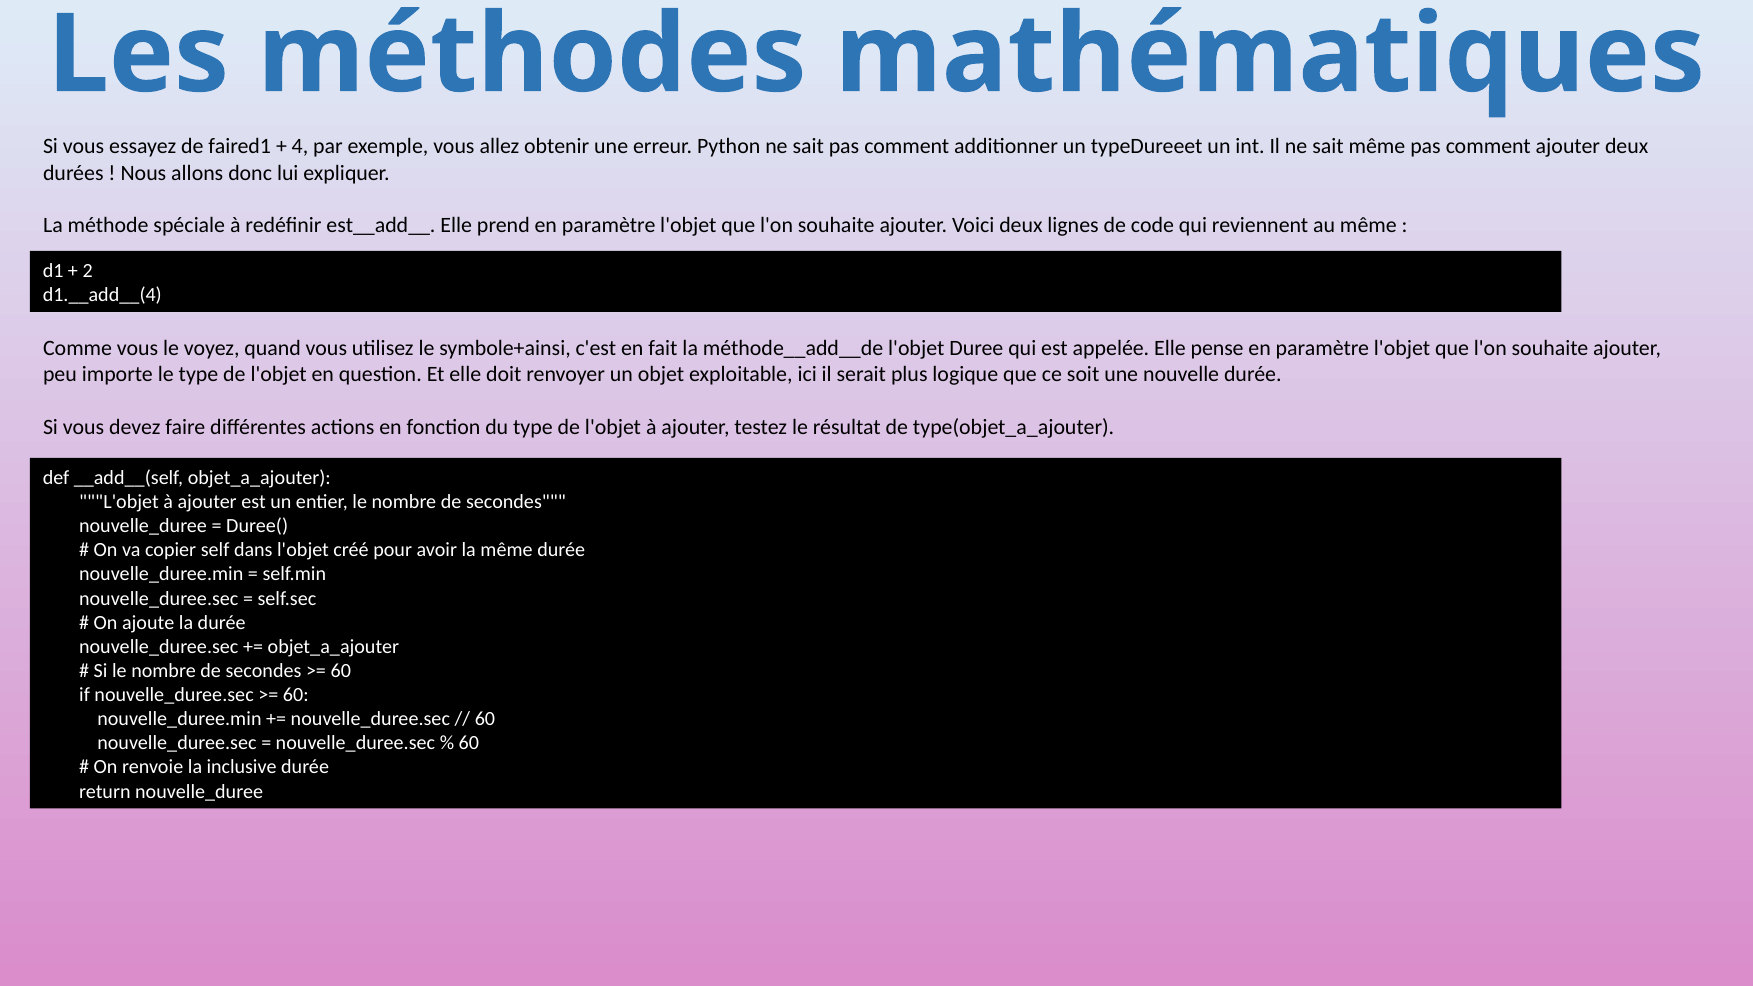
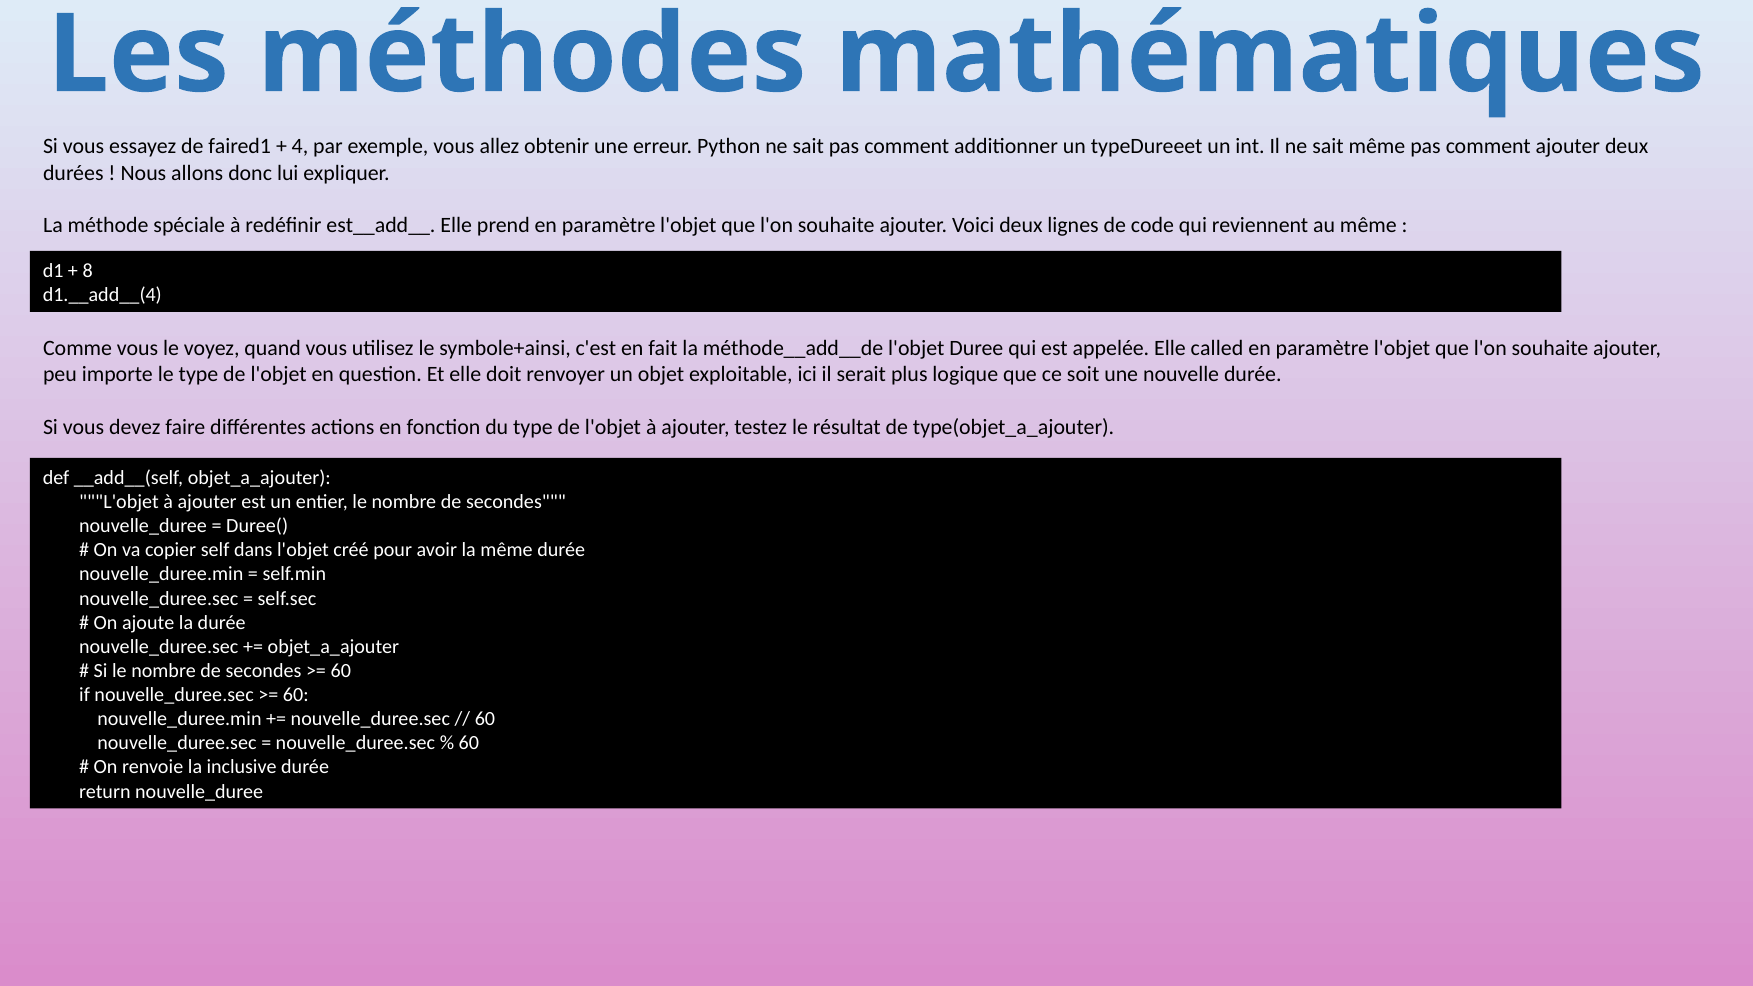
2: 2 -> 8 (88, 271)
pense: pense -> called (1217, 348)
